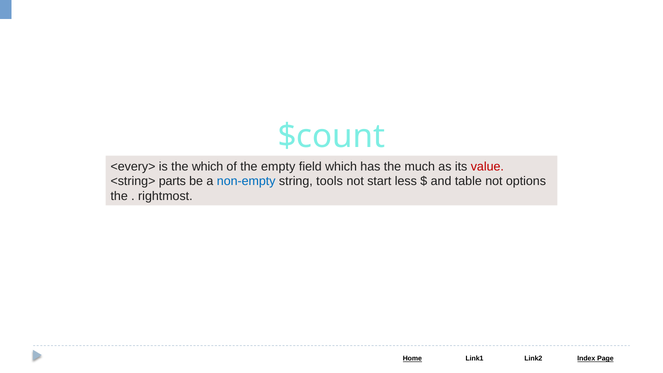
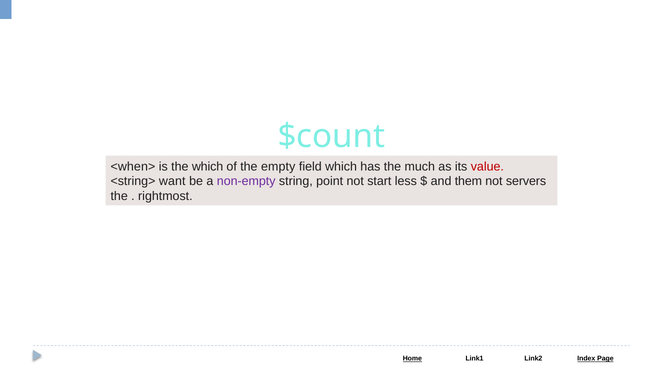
<every>: <every> -> <when> (133, 166)
parts: parts -> want (172, 181)
non-empty colour: blue -> purple (246, 181)
tools: tools -> point (330, 181)
table: table -> them (468, 181)
options: options -> servers (526, 181)
